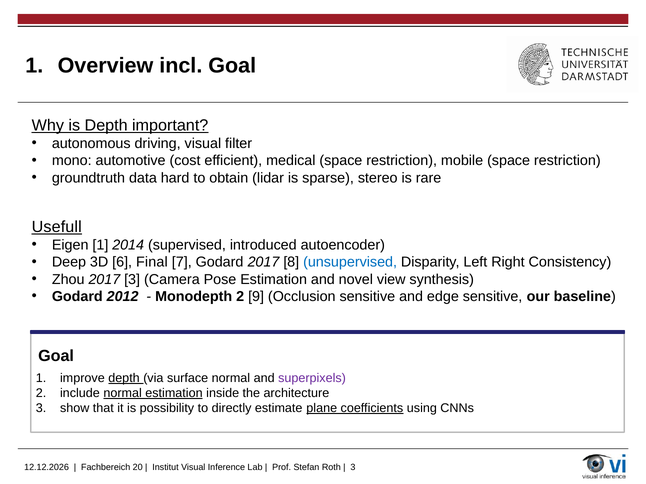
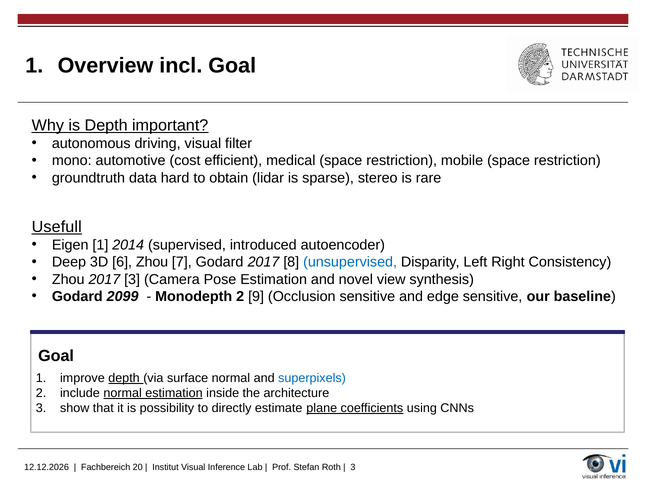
6 Final: Final -> Zhou (152, 262)
2012: 2012 -> 2099 (123, 297)
superpixels colour: purple -> blue (312, 378)
